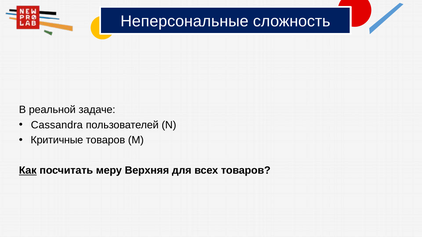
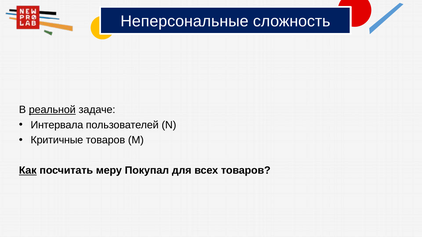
реальной underline: none -> present (52, 110)
Cassandra: Cassandra -> Интервала (57, 125)
Верхняя: Верхняя -> Покупал (147, 171)
